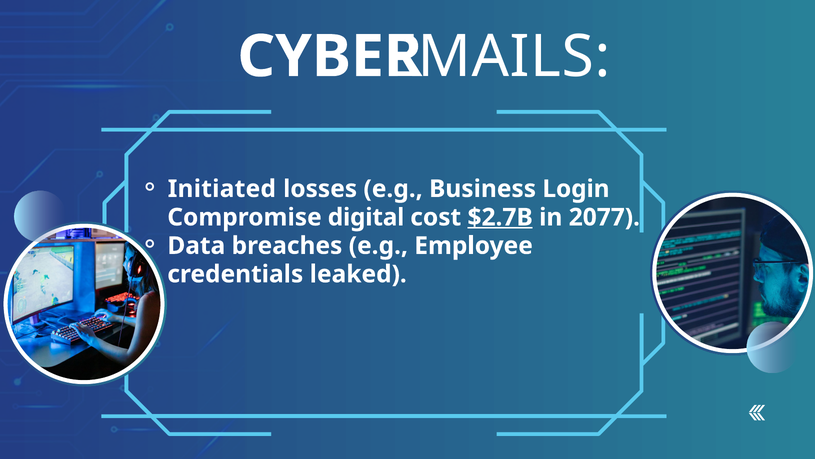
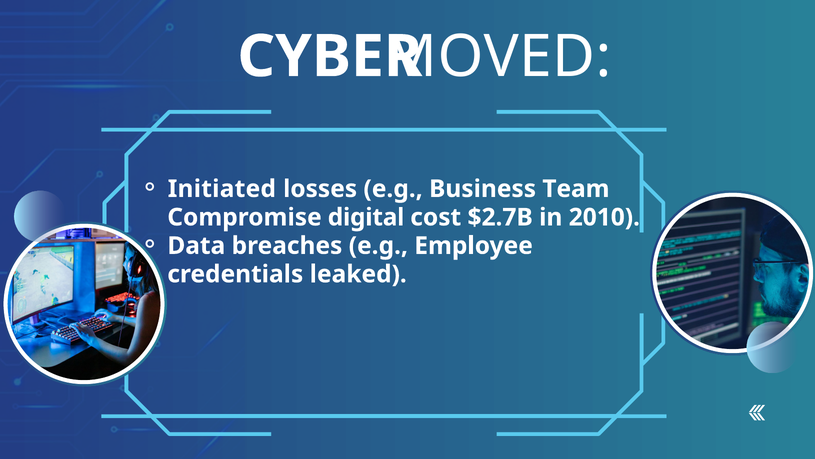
EMAILS: EMAILS -> MOVED (498, 57)
Login: Login -> Team (576, 189)
$2.7B underline: present -> none (500, 217)
2077: 2077 -> 2010 (604, 217)
